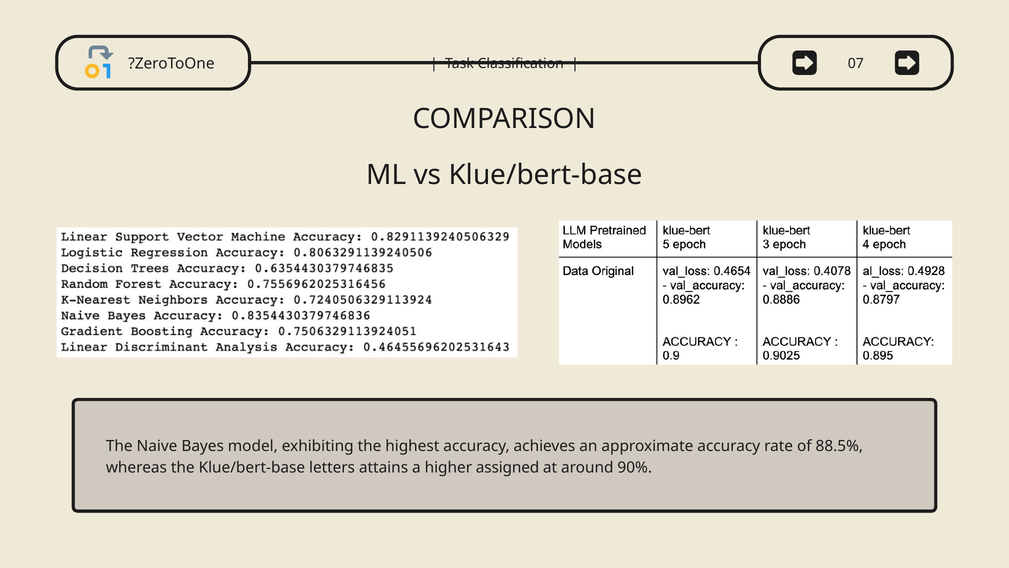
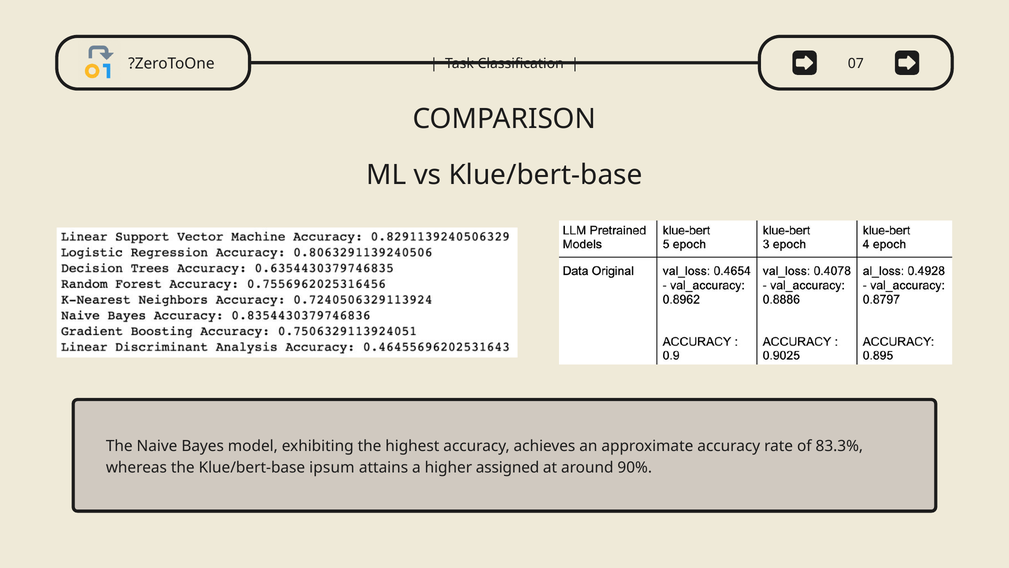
88.5%: 88.5% -> 83.3% (839, 446)
letters: letters -> ipsum (332, 467)
